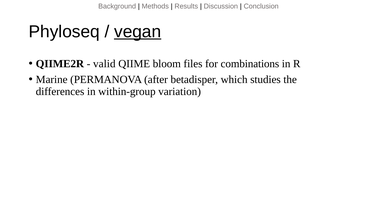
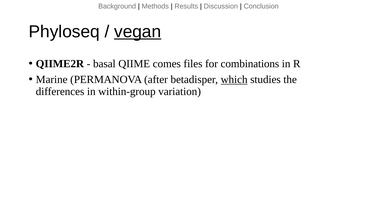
valid: valid -> basal (104, 64)
bloom: bloom -> comes (167, 64)
which underline: none -> present (234, 80)
